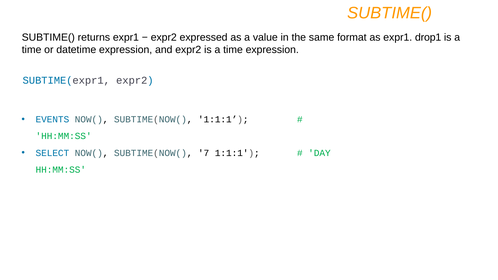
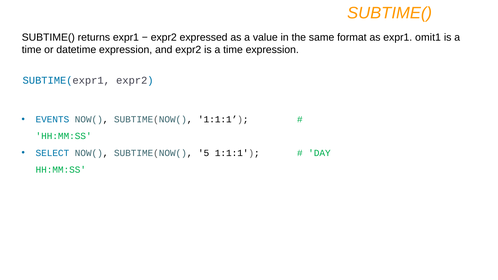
drop1: drop1 -> omit1 (428, 37)
7: 7 -> 5 (204, 153)
